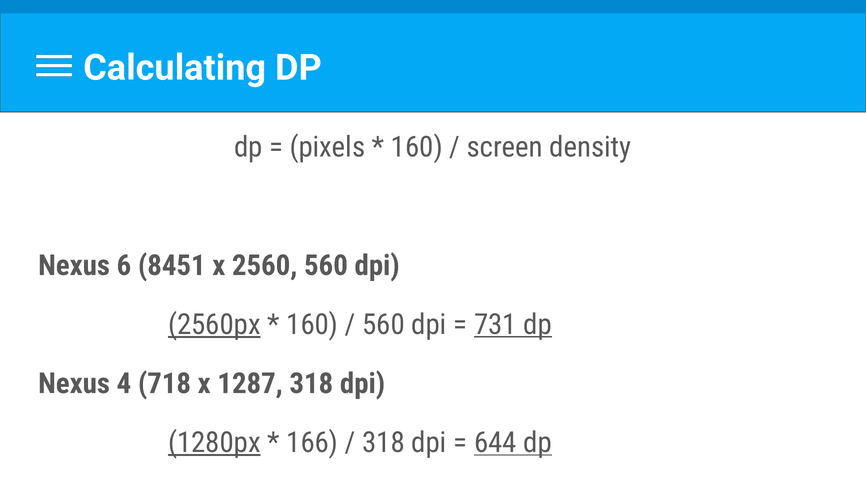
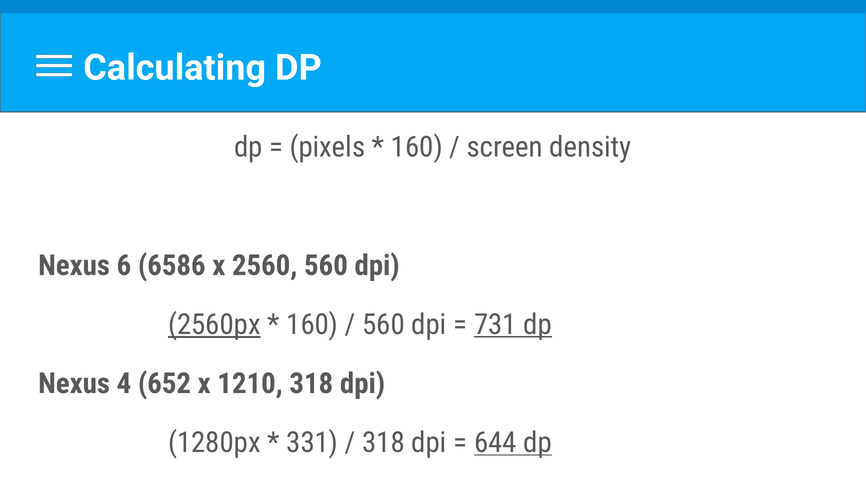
8451: 8451 -> 6586 (172, 266)
718: 718 -> 652 (164, 384)
1287: 1287 -> 1210 (250, 384)
1280px underline: present -> none (214, 443)
166: 166 -> 331 (312, 443)
